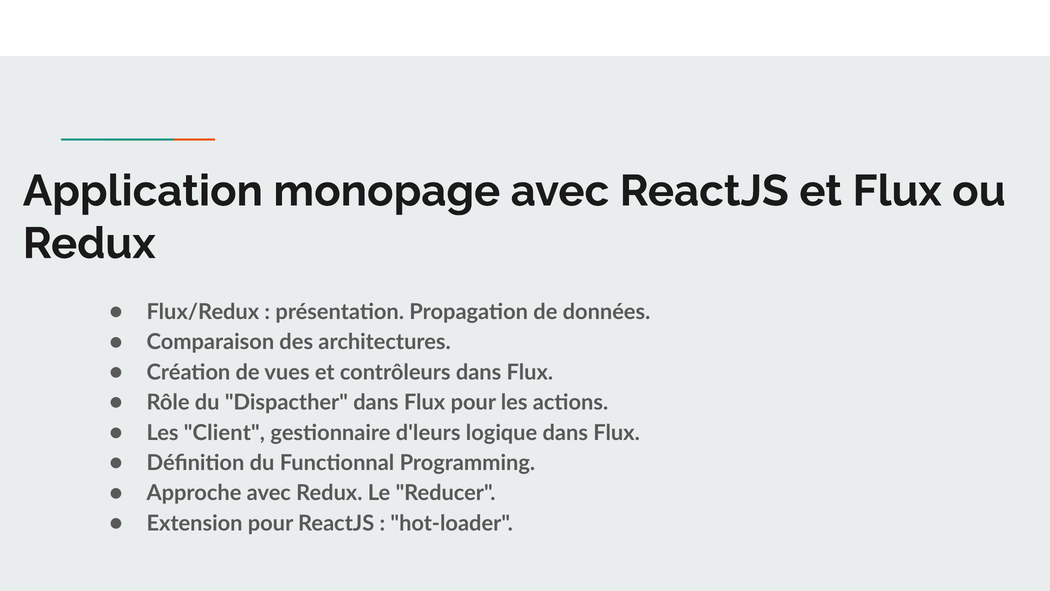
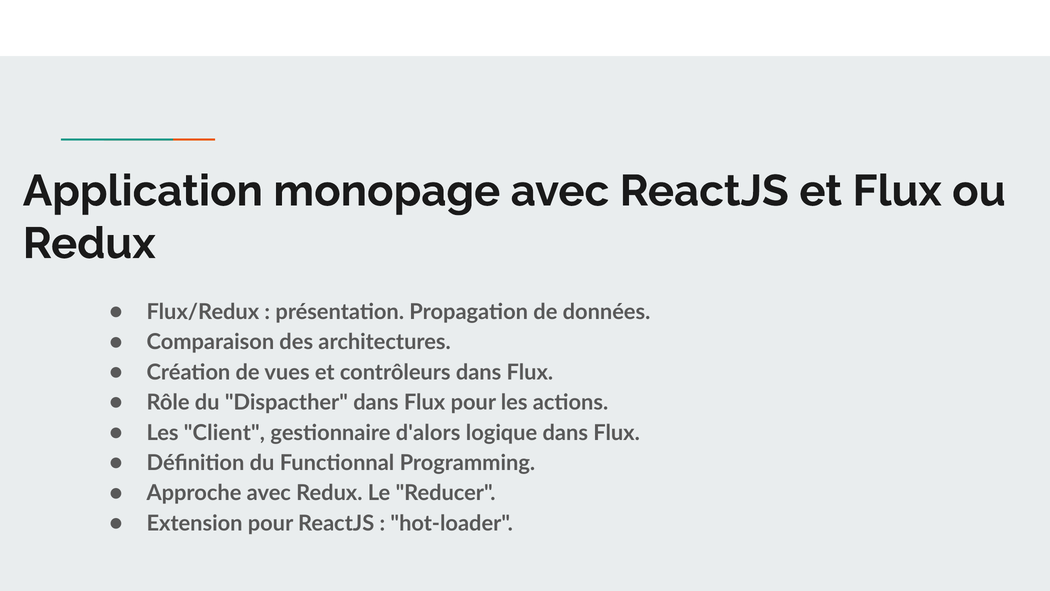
d'leurs: d'leurs -> d'alors (428, 433)
